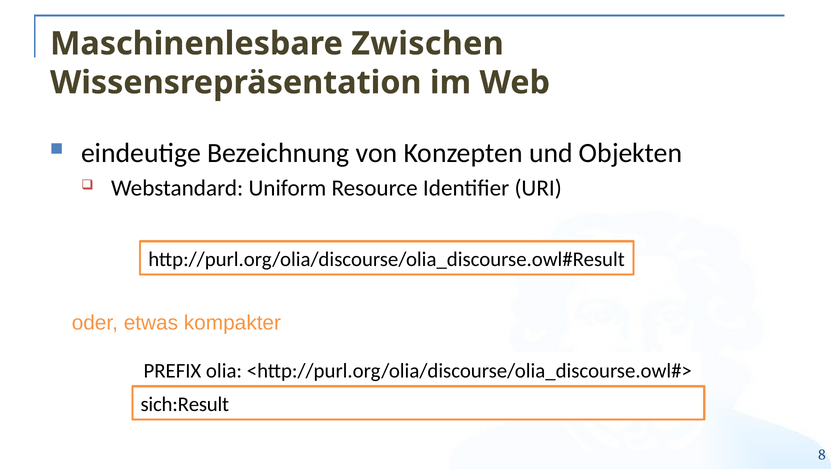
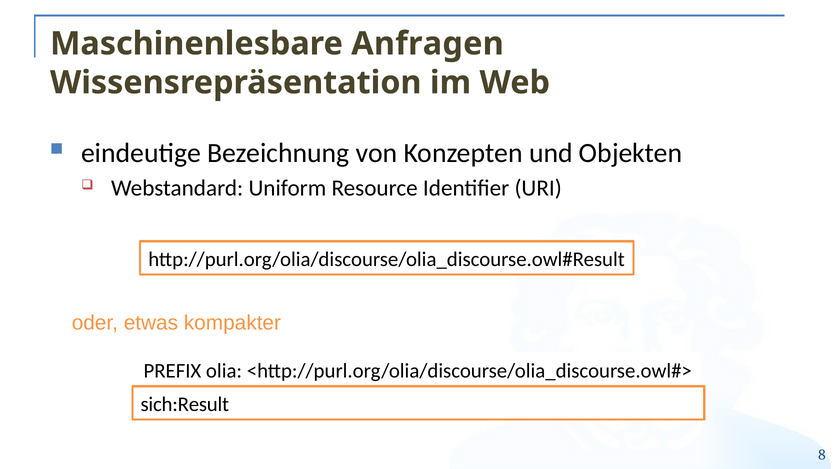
Zwischen: Zwischen -> Anfragen (428, 44)
